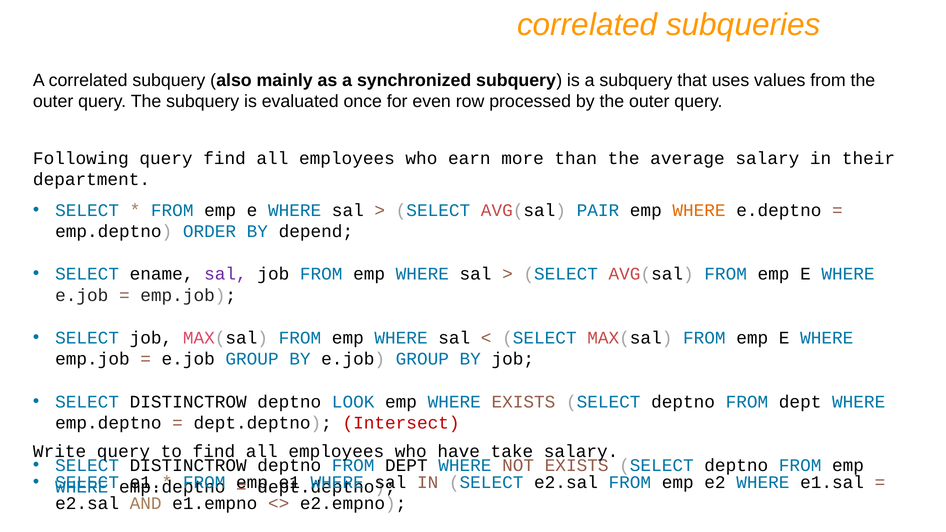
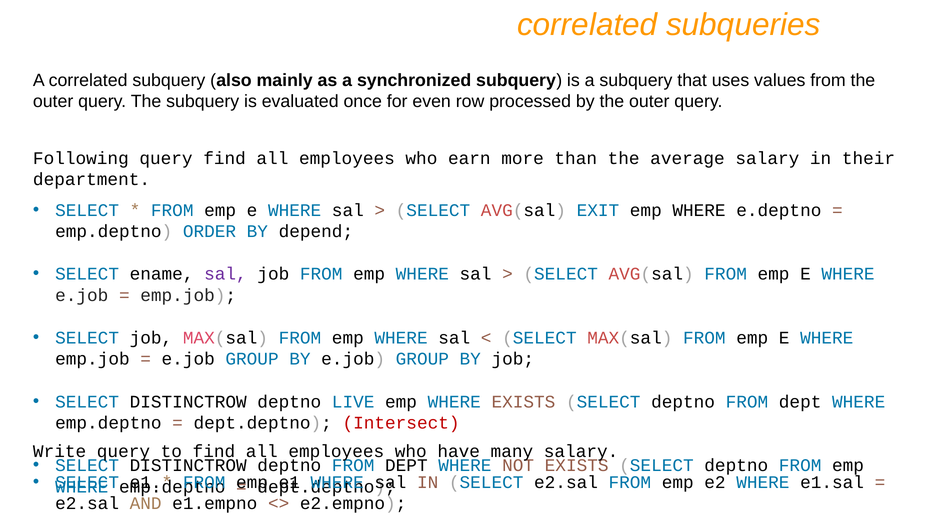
PAIR: PAIR -> EXIT (598, 210)
WHERE colour: orange -> black (699, 210)
LOOK: LOOK -> LIVE (353, 402)
take: take -> many (512, 452)
